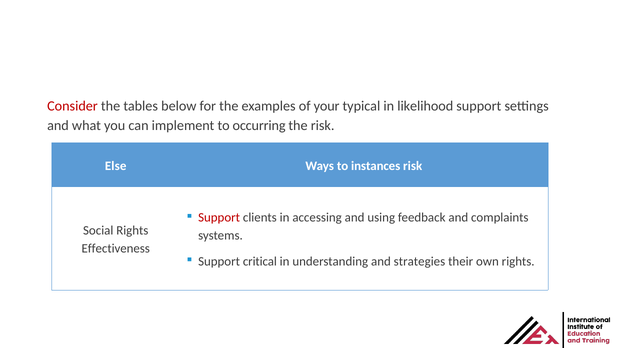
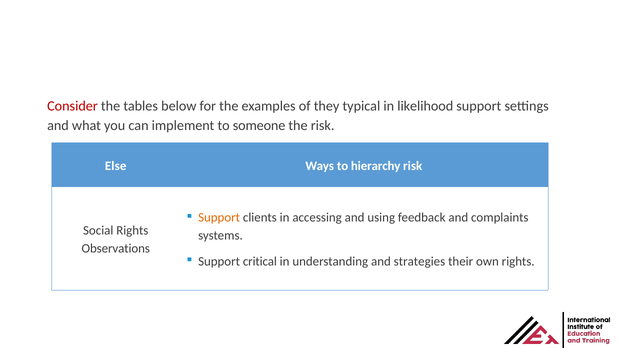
your: your -> they (327, 106)
occurring: occurring -> someone (259, 126)
instances: instances -> hierarchy (376, 166)
Support colour: red -> orange (219, 218)
Effectiveness: Effectiveness -> Observations (116, 249)
